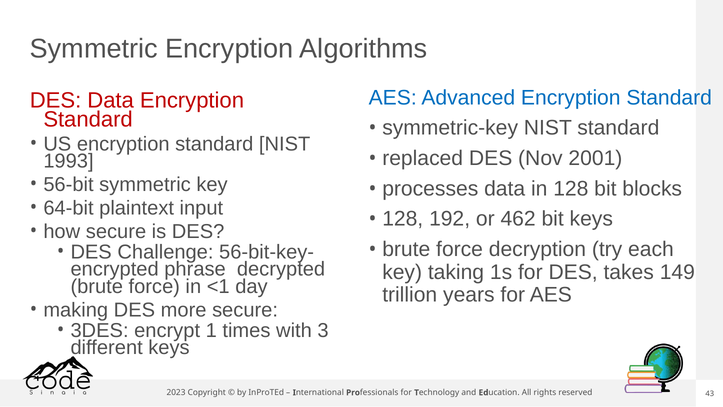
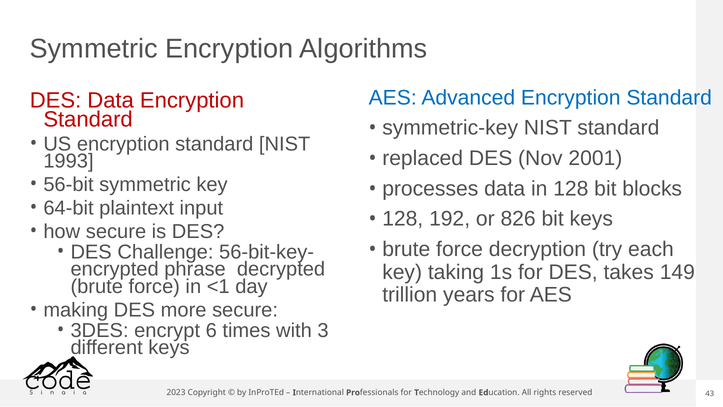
462: 462 -> 826 (518, 219)
1: 1 -> 6 (211, 330)
